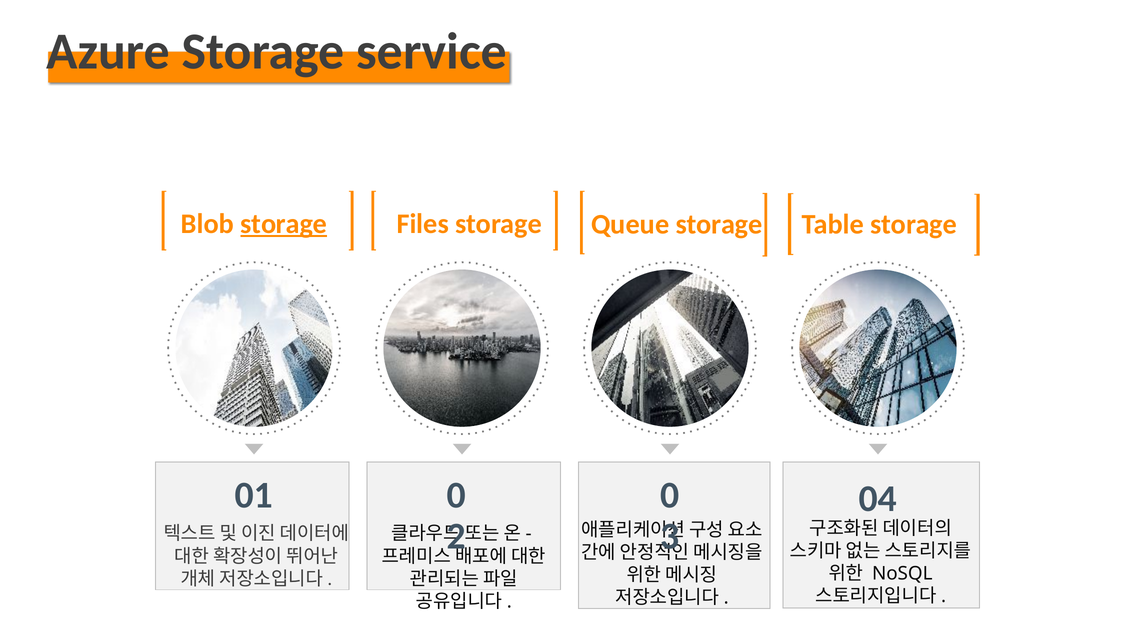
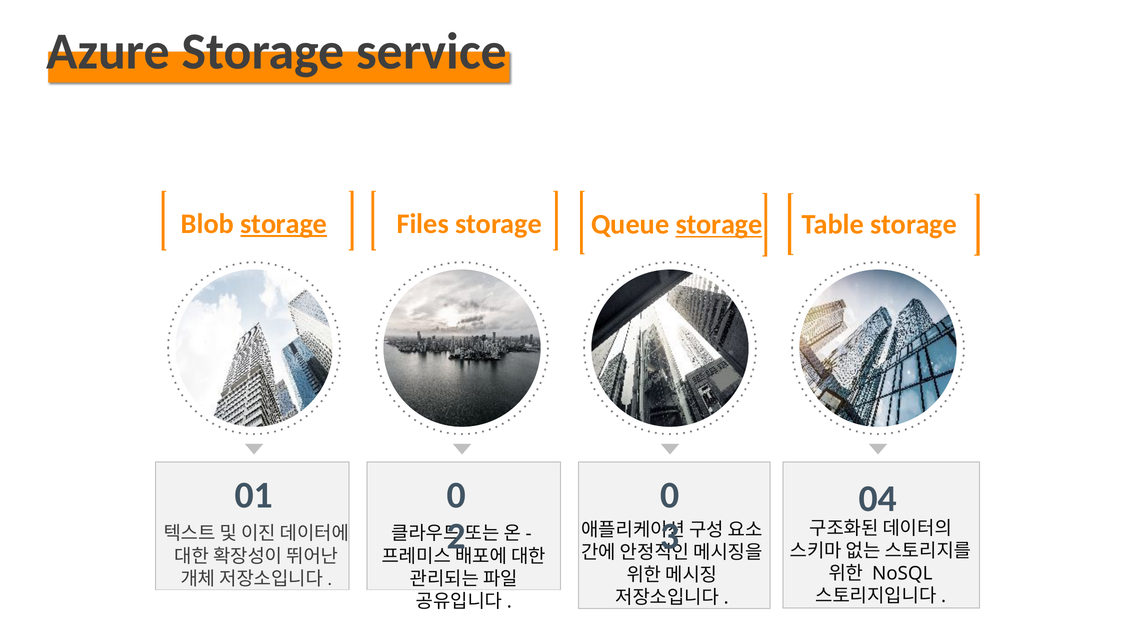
storage underline: none -> present (719, 225)
